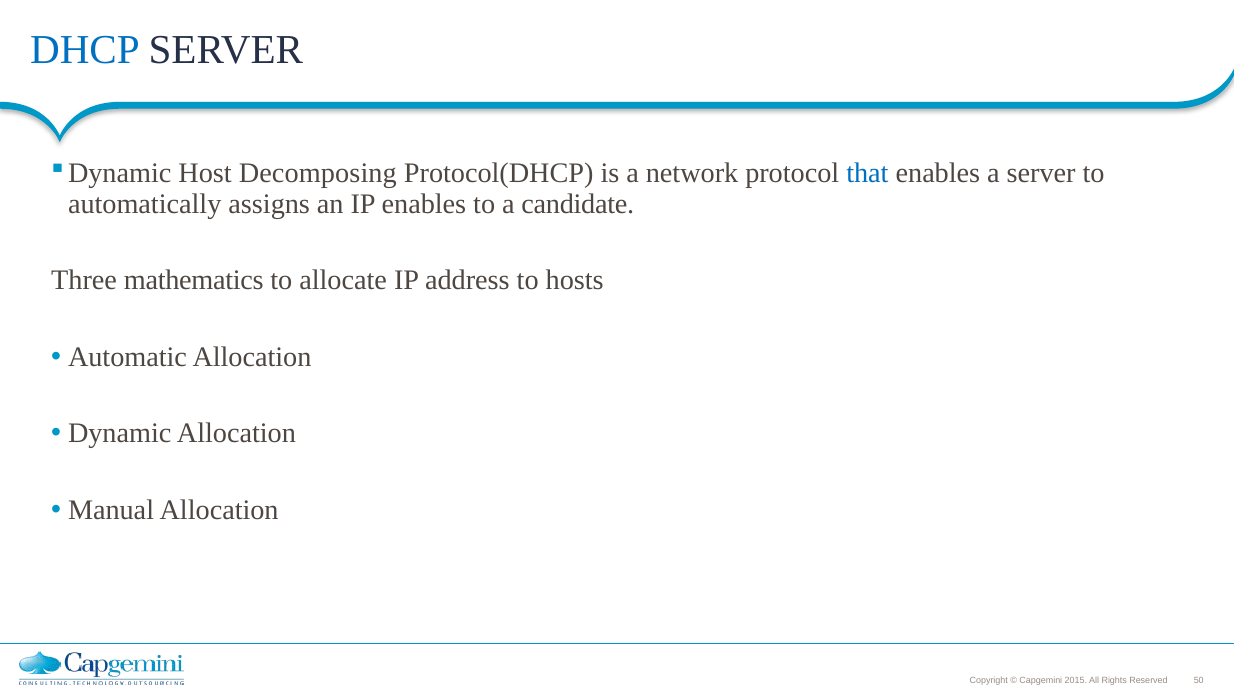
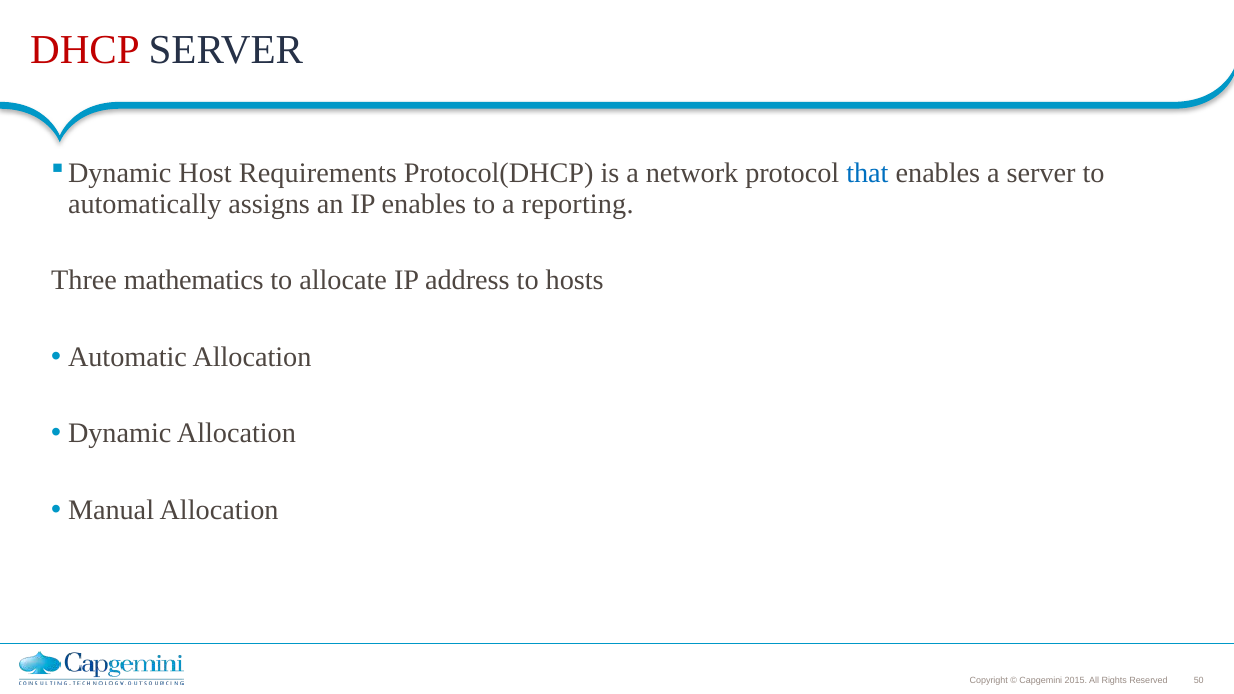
DHCP colour: blue -> red (85, 50)
Decomposing: Decomposing -> Requirements (318, 174)
candidate: candidate -> reporting (578, 204)
